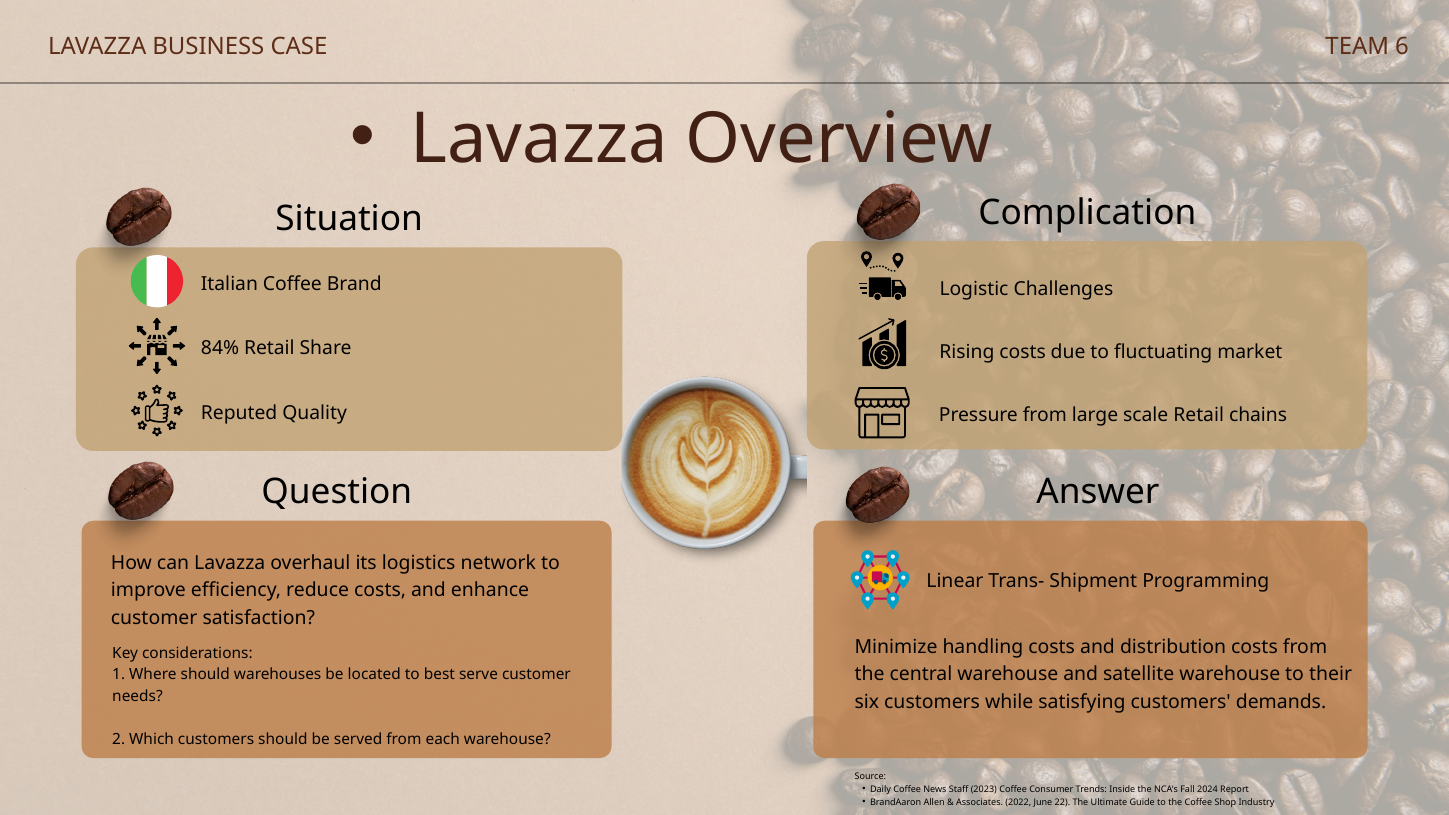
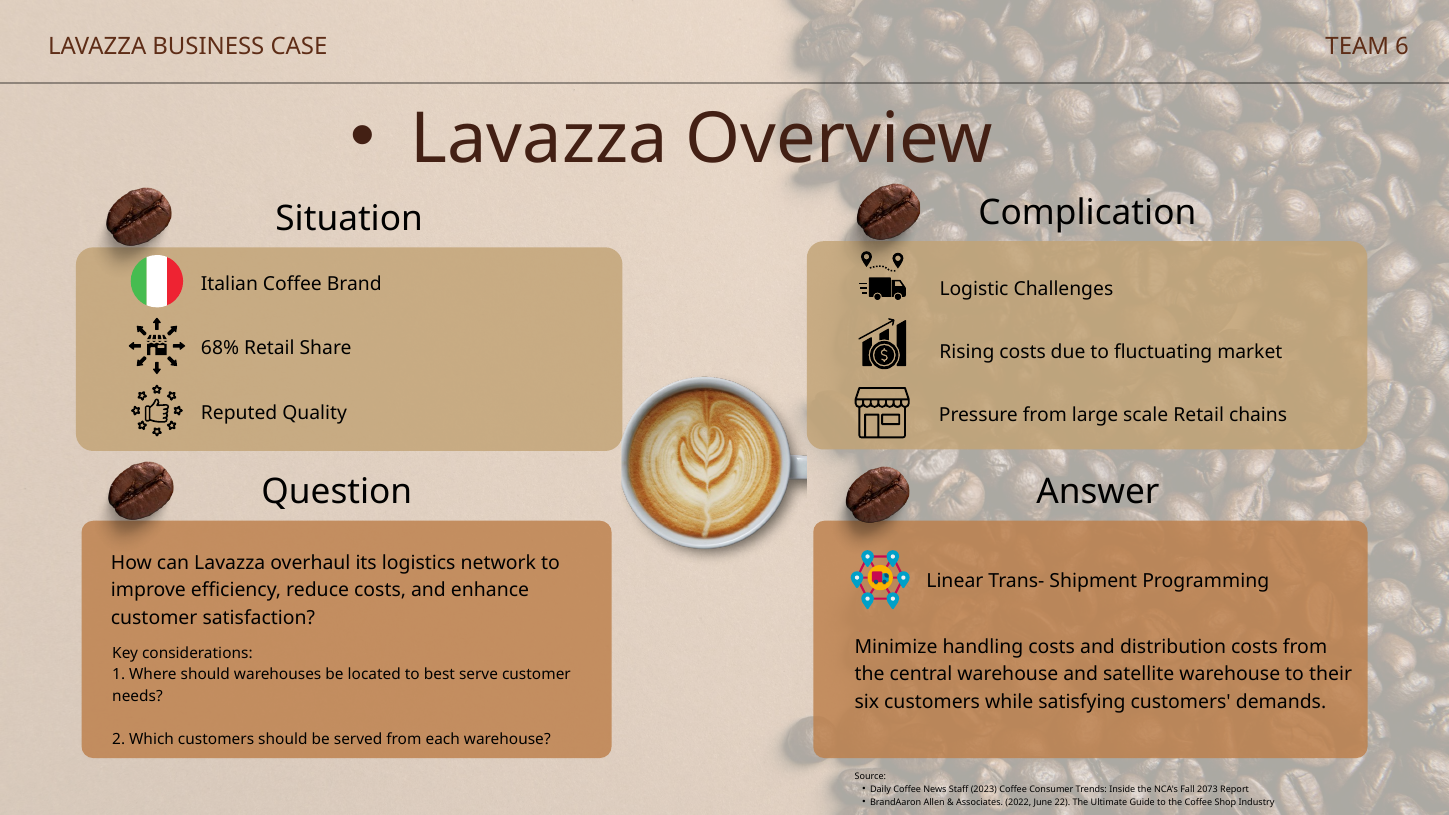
84%: 84% -> 68% (220, 348)
2024: 2024 -> 2073 (1207, 789)
